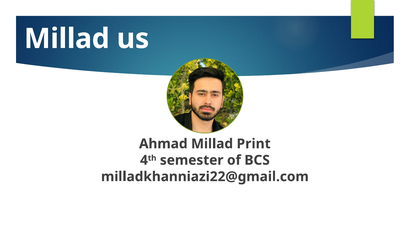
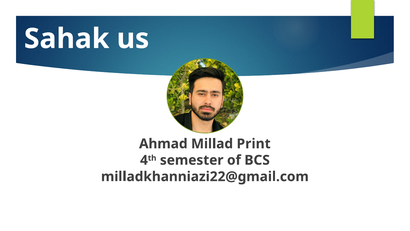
Millad: Millad -> Sahak (67, 39)
